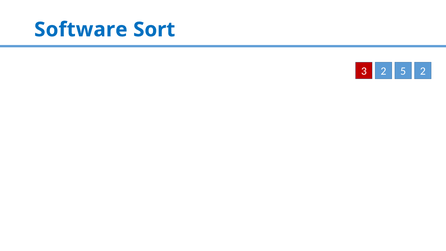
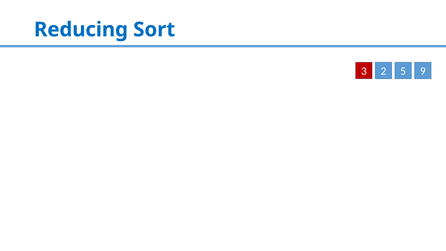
Software: Software -> Reducing (81, 30)
5 2: 2 -> 9 (423, 71)
